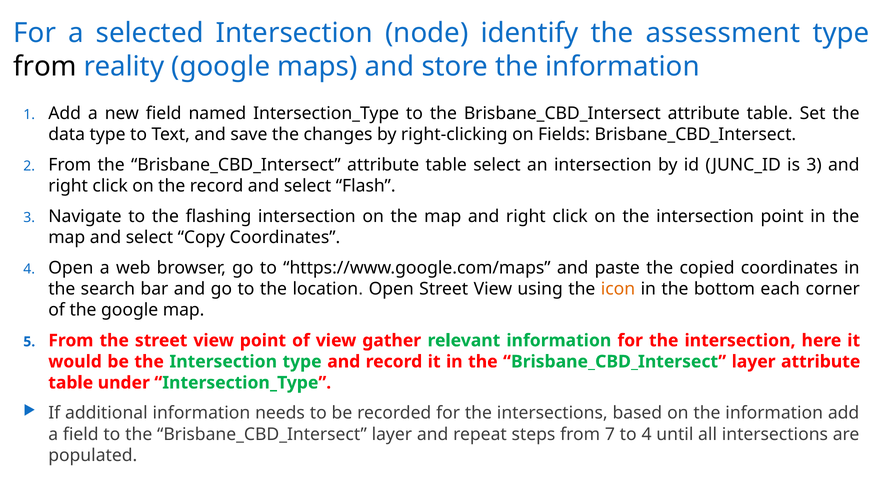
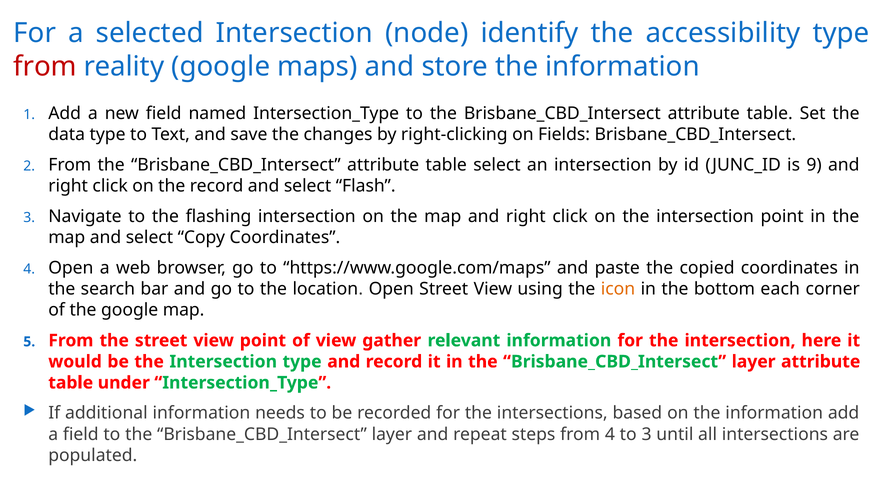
assessment: assessment -> accessibility (723, 33)
from colour: black -> red (45, 67)
is 3: 3 -> 9 (814, 165)
from 7: 7 -> 4 (610, 434)
to 4: 4 -> 3 (647, 434)
